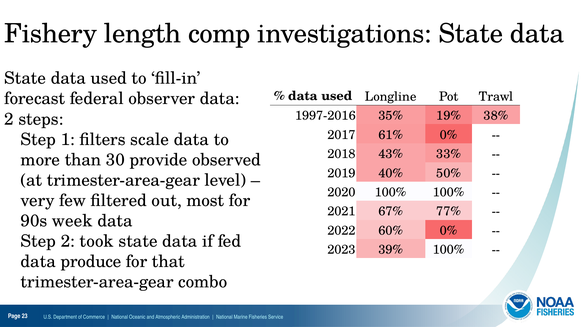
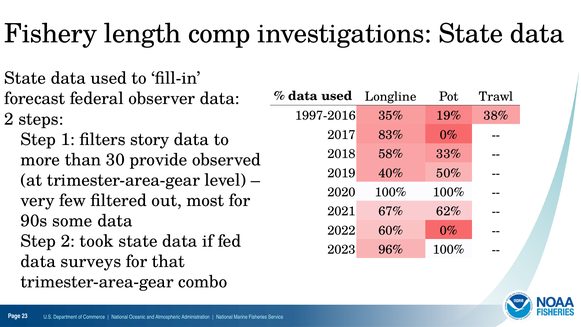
61%: 61% -> 83% (391, 135)
scale: scale -> story (150, 139)
43%: 43% -> 58% (391, 154)
77%: 77% -> 62% (449, 211)
week: week -> some (72, 221)
39%: 39% -> 96% (391, 250)
produce: produce -> surveys (91, 261)
